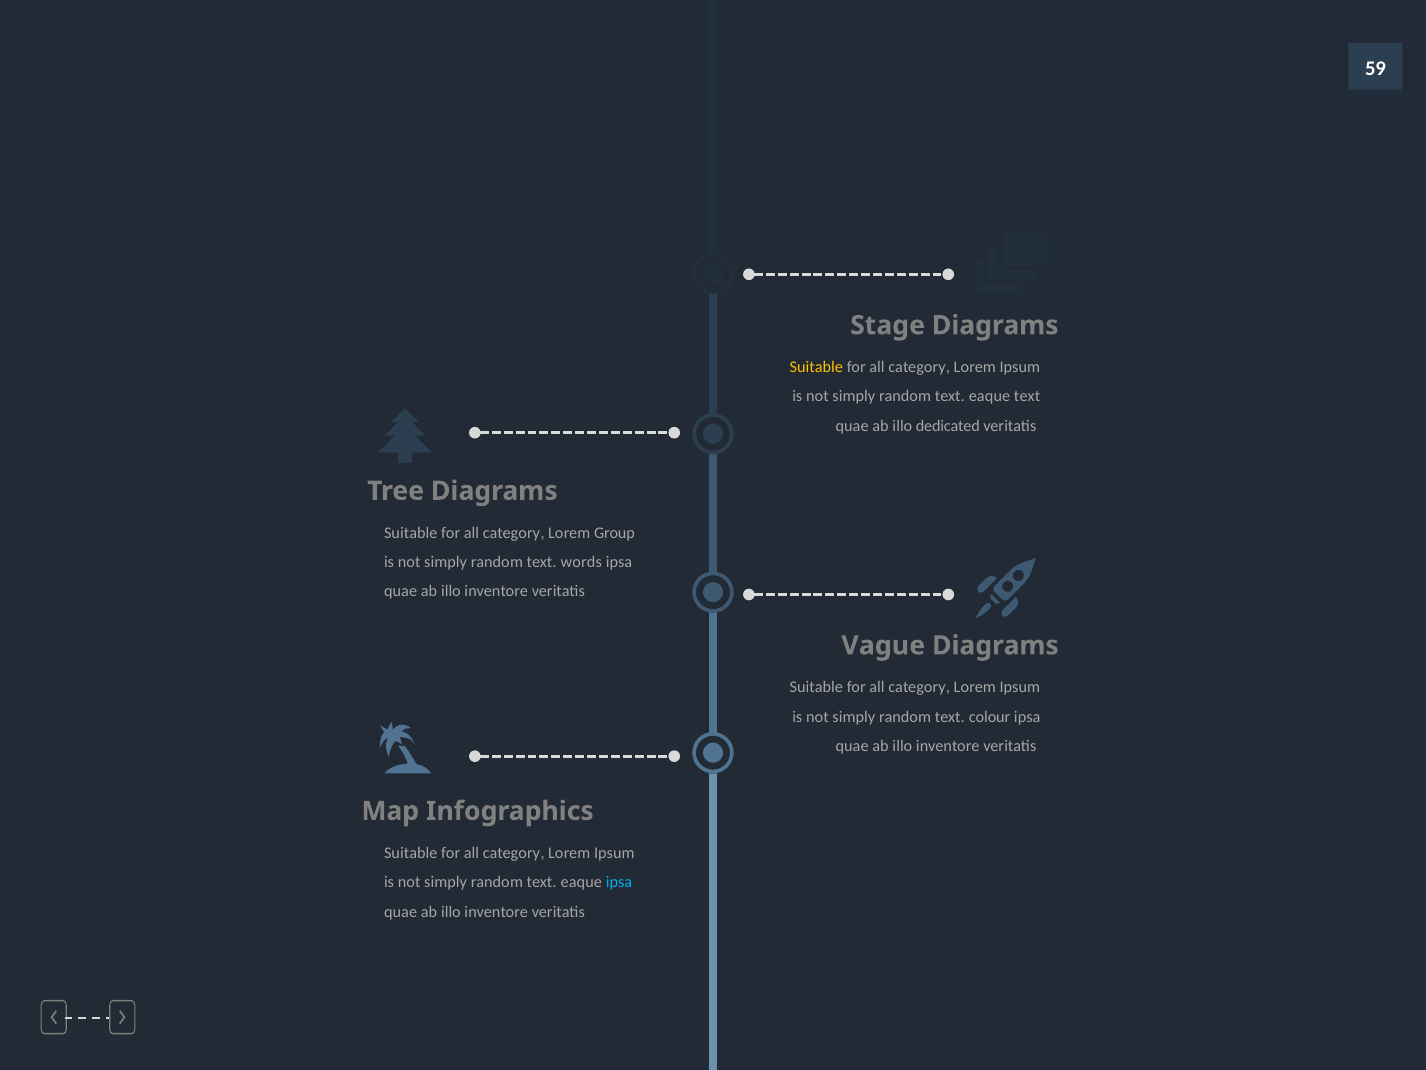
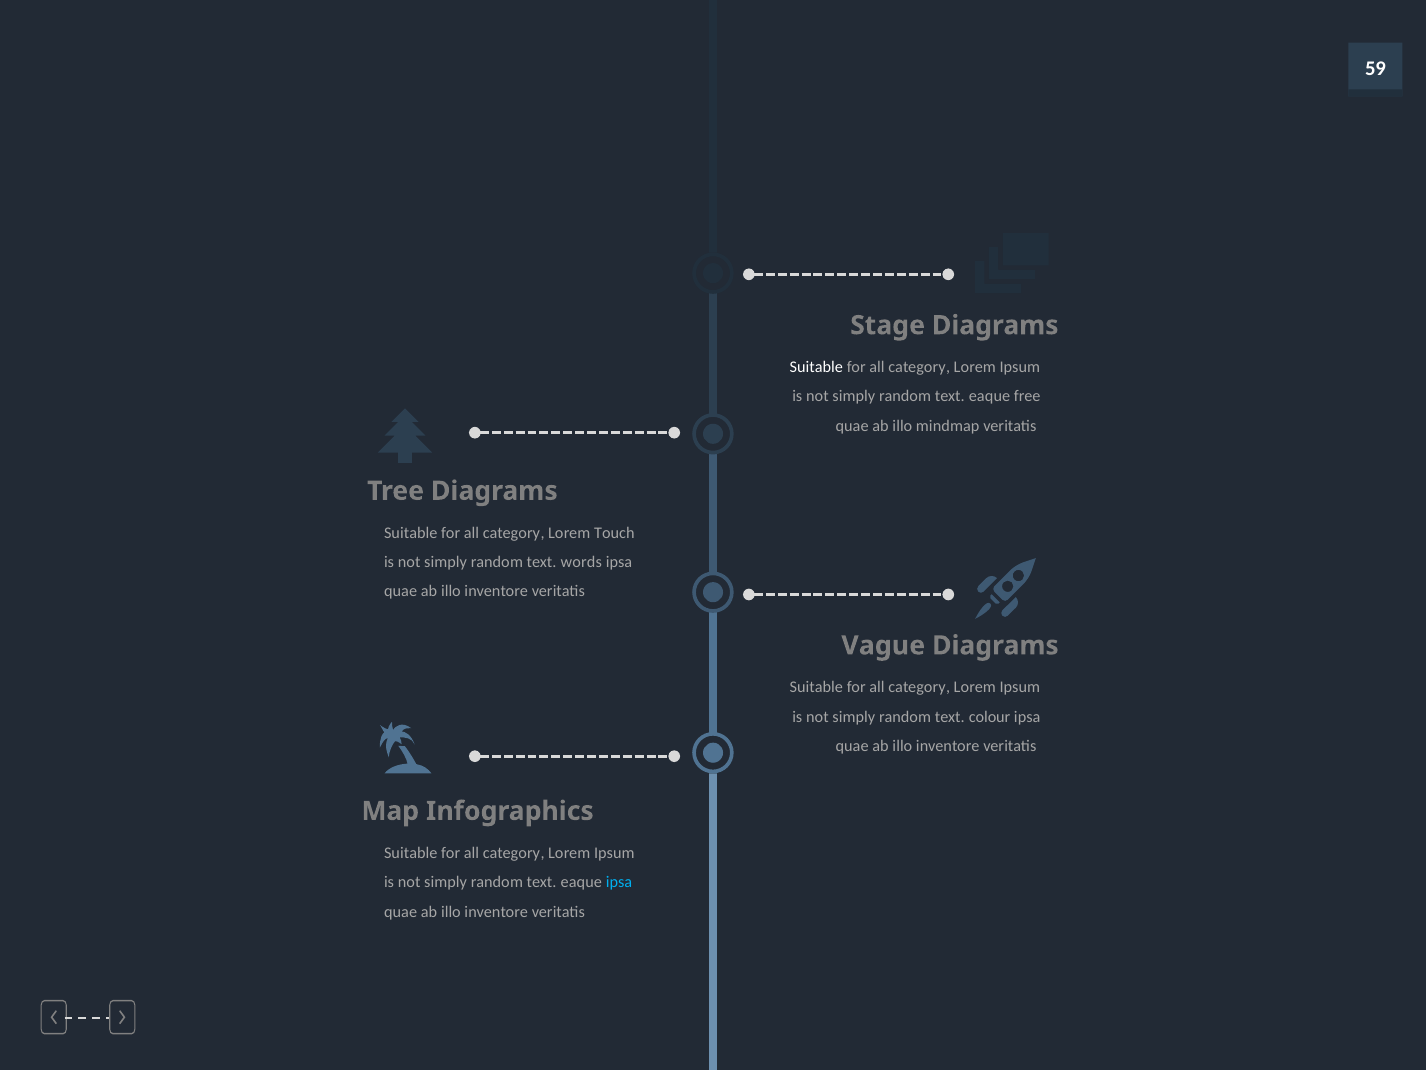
Suitable colour: yellow -> white (816, 367)
eaque text: text -> free (1027, 396)
dedicated: dedicated -> mindmap (948, 426)
Group: Group -> Touch (614, 533)
